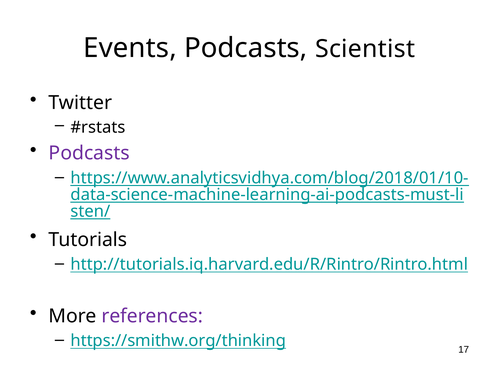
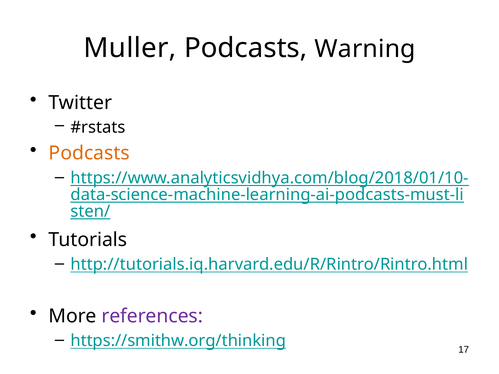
Events: Events -> Muller (130, 48)
Scientist: Scientist -> Warning (365, 49)
Podcasts colour: purple -> orange (89, 153)
